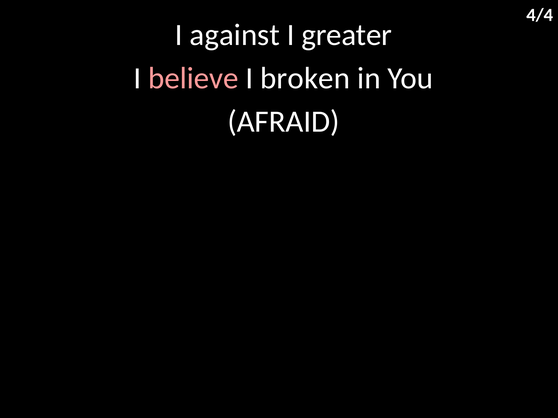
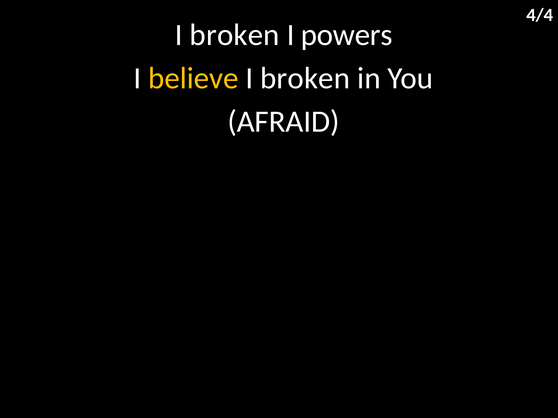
against: against -> broken (235, 35)
greater: greater -> powers (347, 35)
believe colour: pink -> yellow (193, 78)
